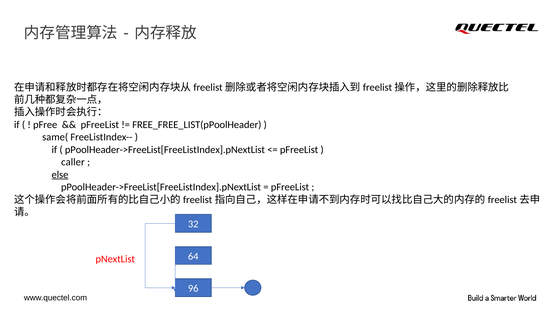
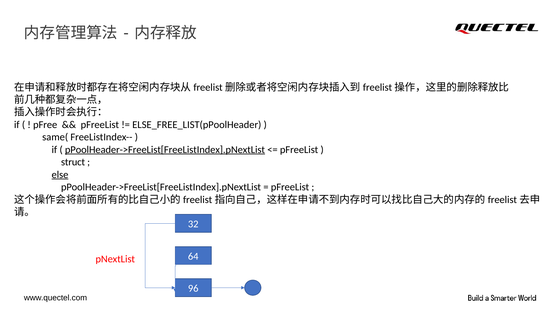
FREE_FREE_LIST(pPoolHeader: FREE_FREE_LIST(pPoolHeader -> ELSE_FREE_LIST(pPoolHeader (197, 125)
pPoolHeader->FreeList[FreeListIndex].pNextList underline: none -> present (165, 150)
caller: caller -> struct (73, 162)
